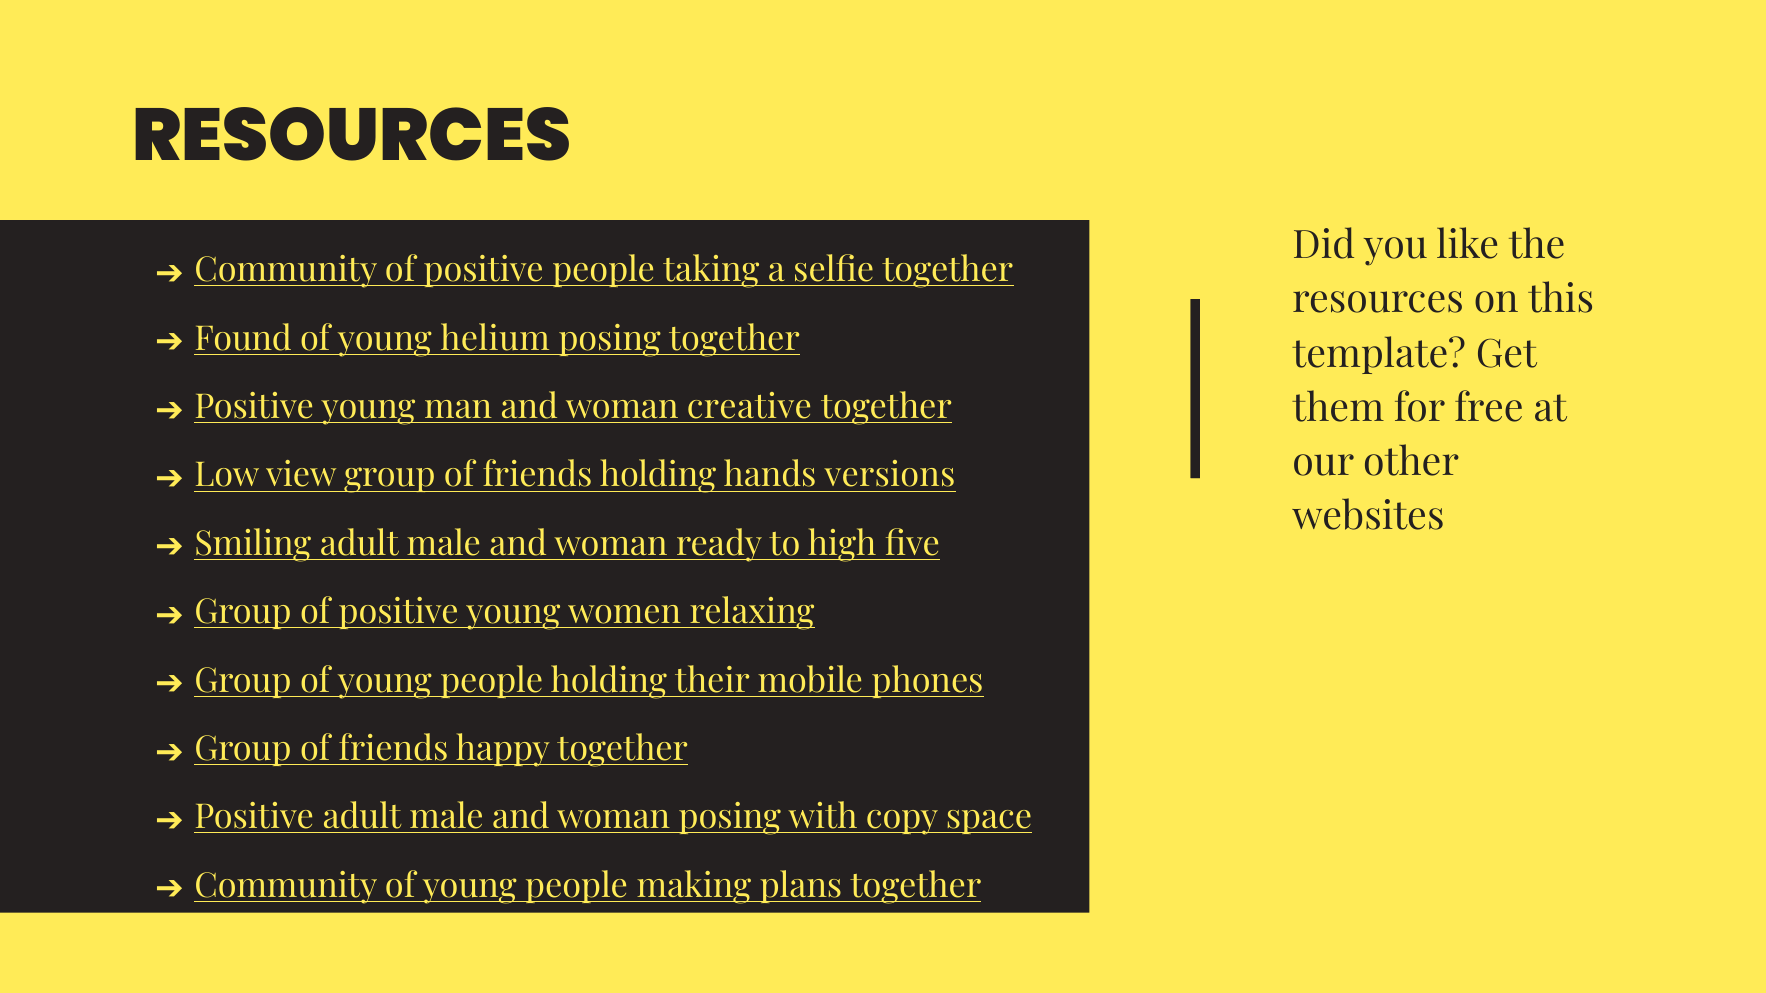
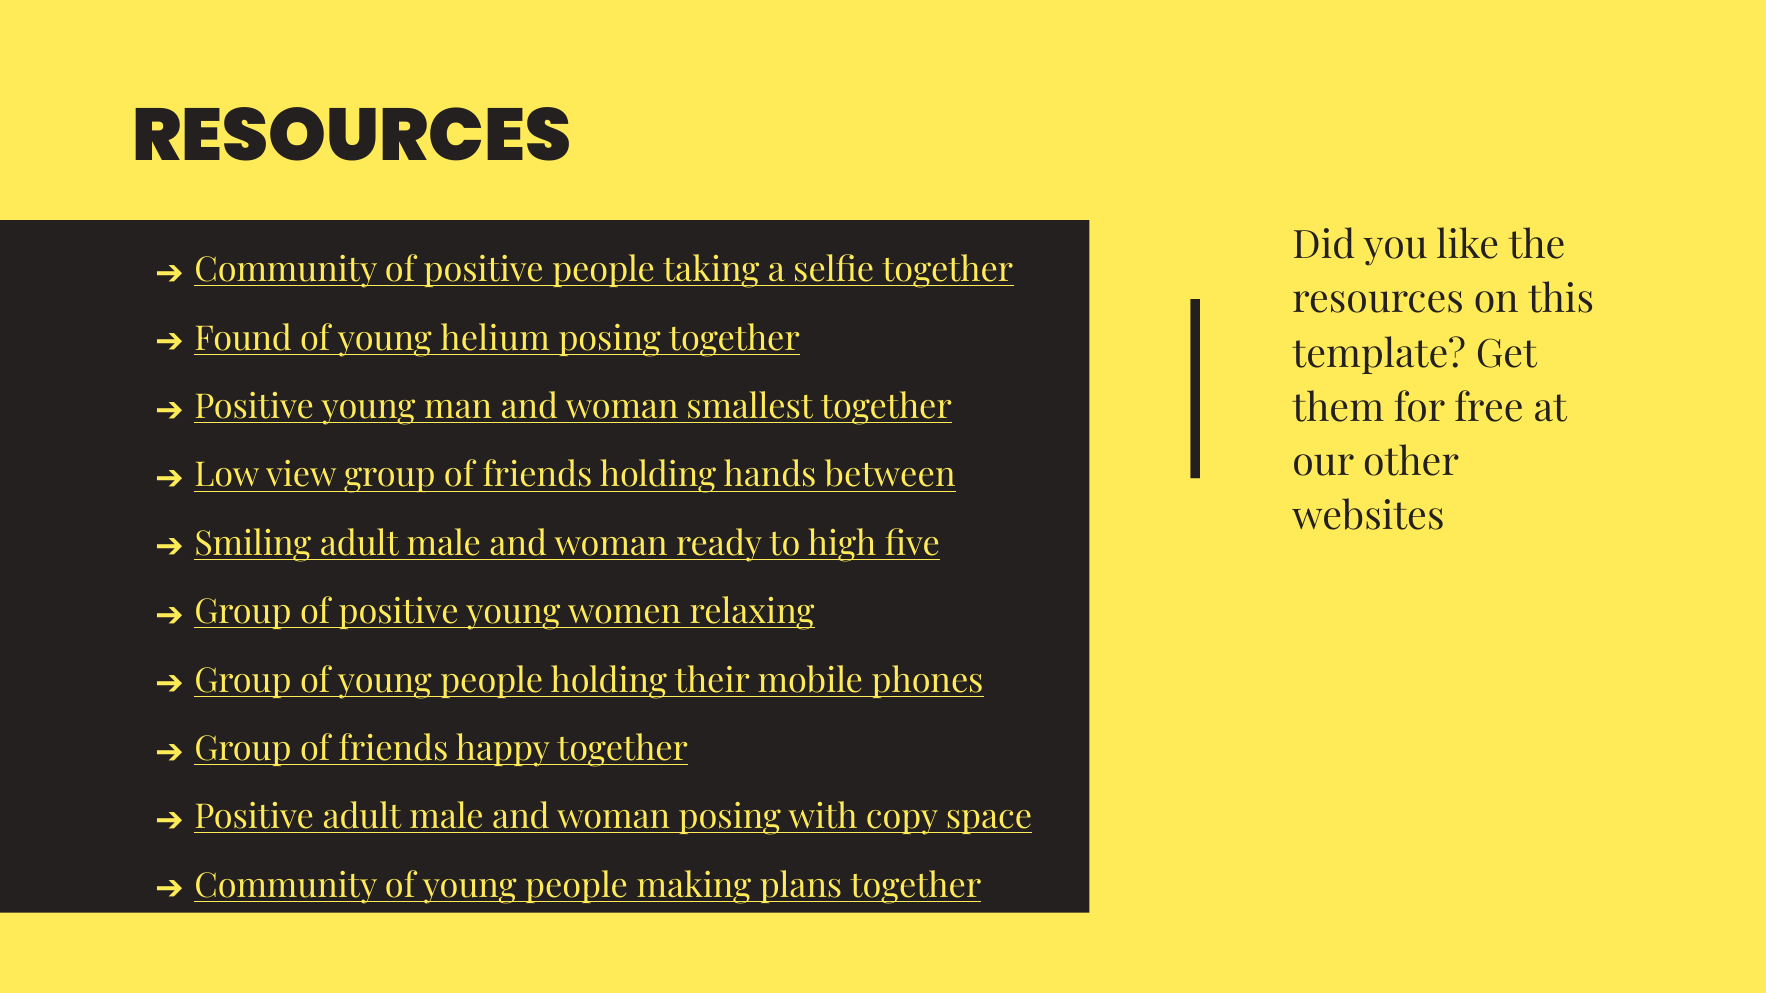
creative: creative -> smallest (750, 407)
versions: versions -> between (890, 476)
